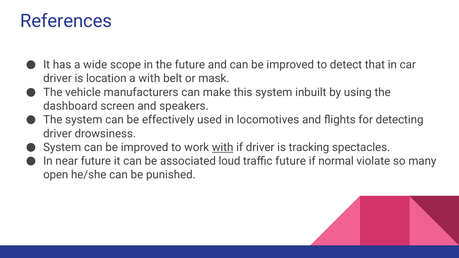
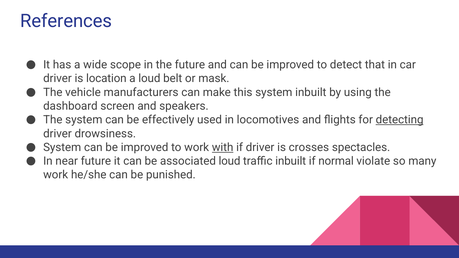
a with: with -> loud (149, 79)
detecting underline: none -> present (400, 120)
tracking: tracking -> crosses (309, 147)
traffic future: future -> inbuilt (291, 161)
open: open -> work (56, 175)
